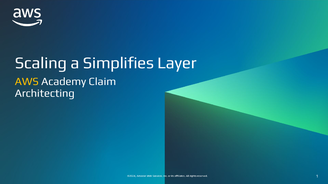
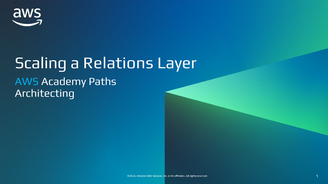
Simplifies: Simplifies -> Relations (118, 63)
AWS colour: yellow -> light blue (27, 82)
Claim: Claim -> Paths (103, 82)
